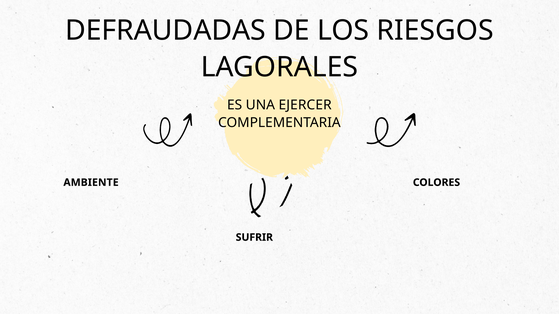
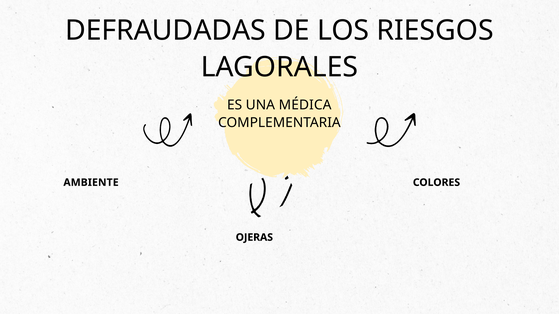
EJERCER: EJERCER -> MÉDICA (305, 105)
SUFRIR: SUFRIR -> OJERAS (254, 238)
